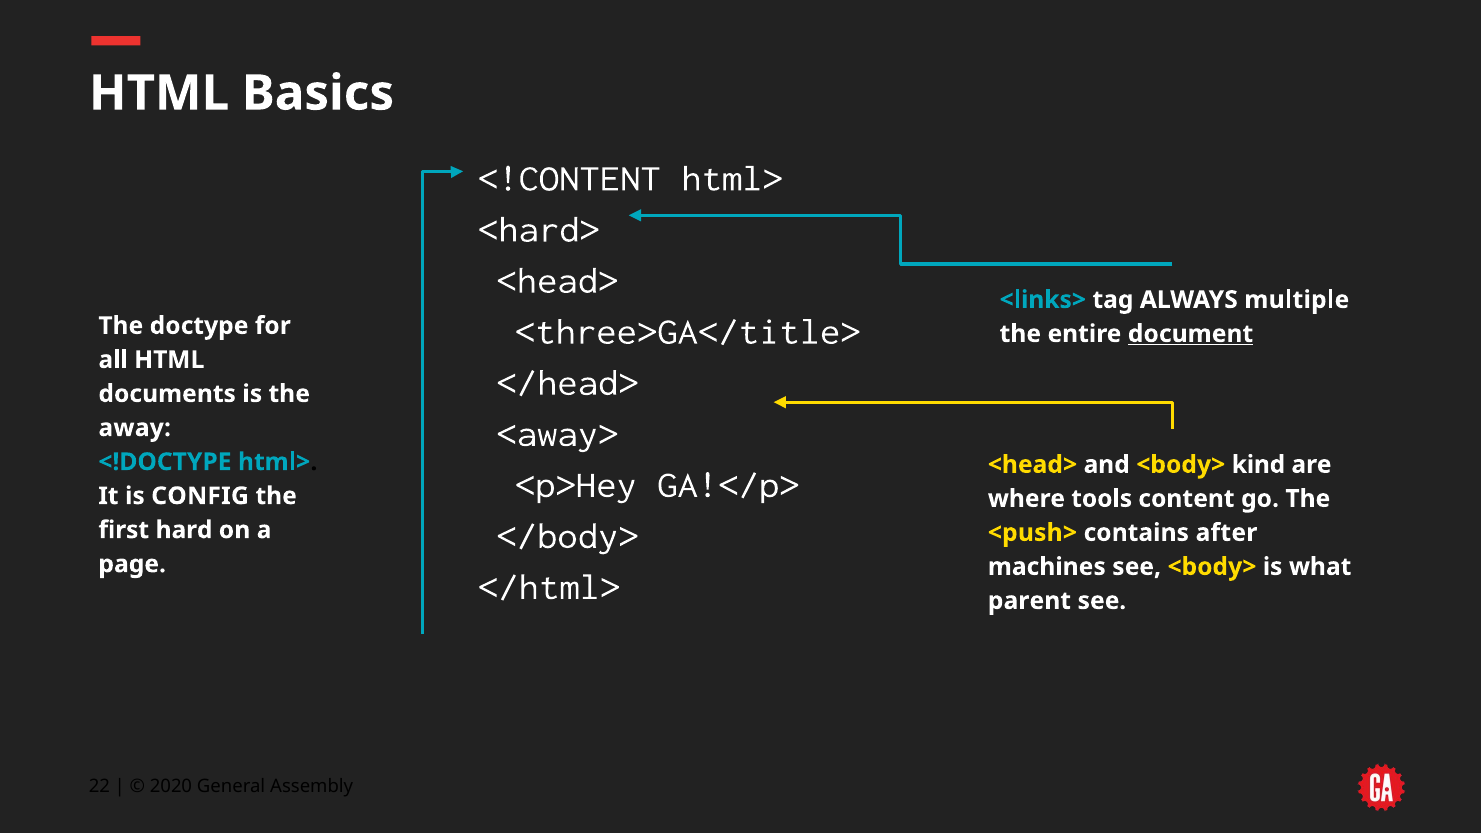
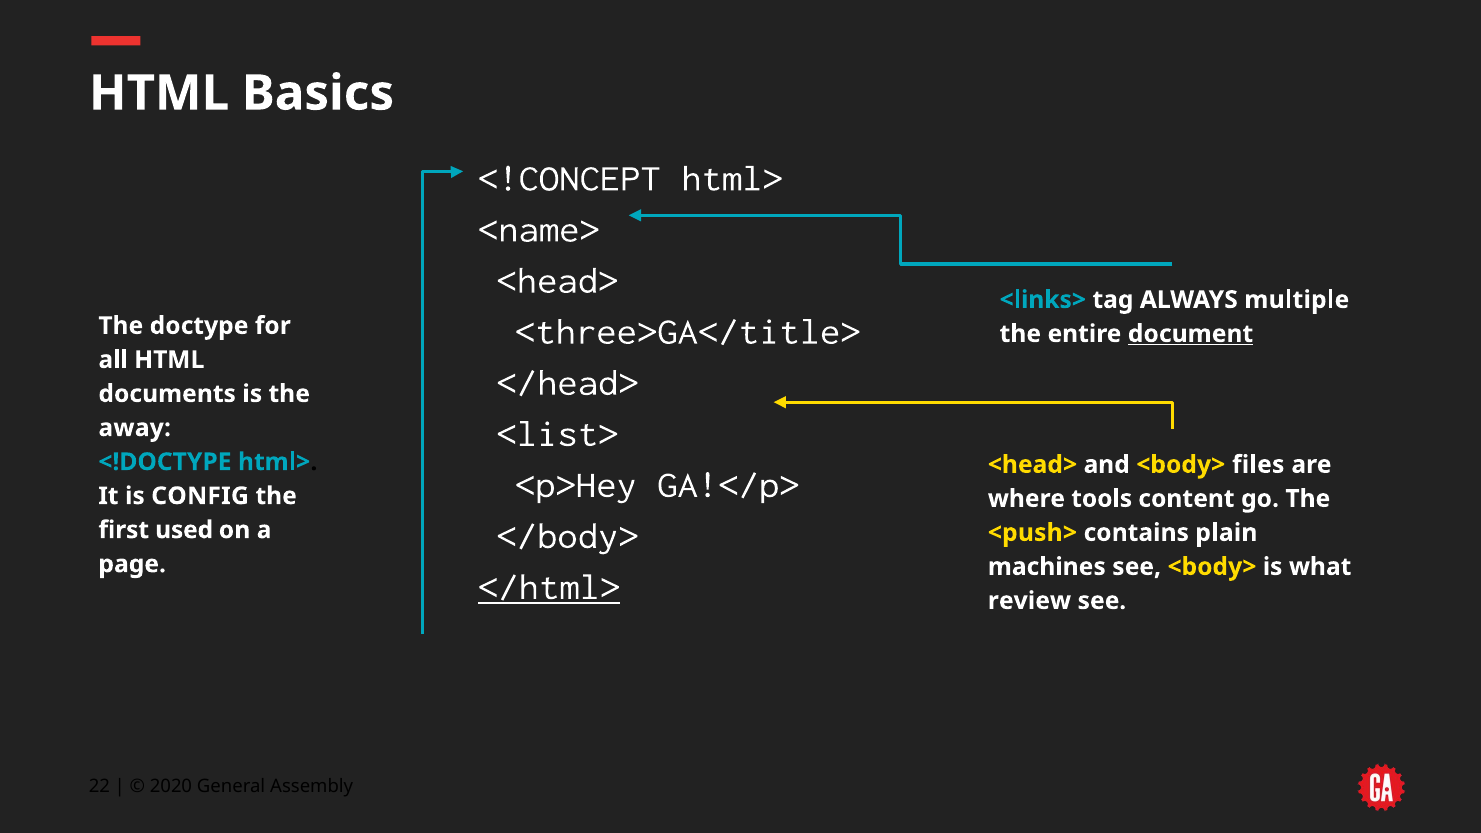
<!CONTENT: <!CONTENT -> <!CONCEPT (569, 178)
<hard>: <hard> -> <name> (539, 229)
<away>: <away> -> <list> (557, 434)
kind: kind -> files (1258, 465)
hard: hard -> used (184, 530)
after: after -> plain (1226, 533)
</html> underline: none -> present (549, 587)
parent: parent -> review (1029, 601)
